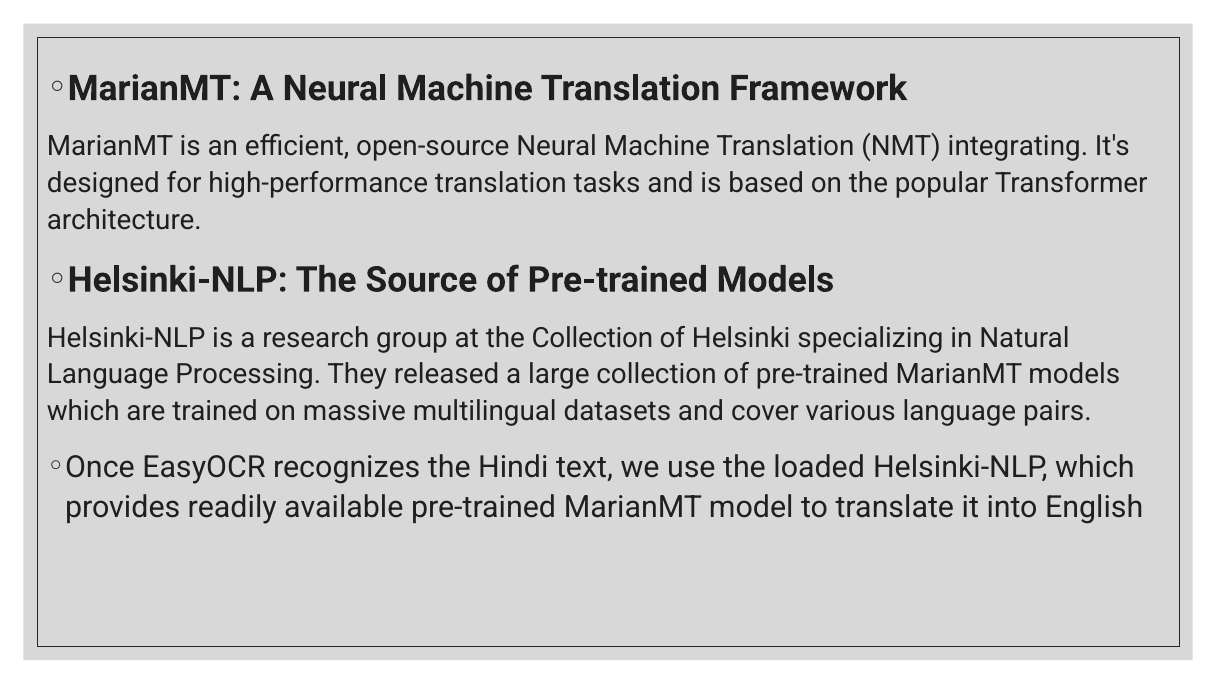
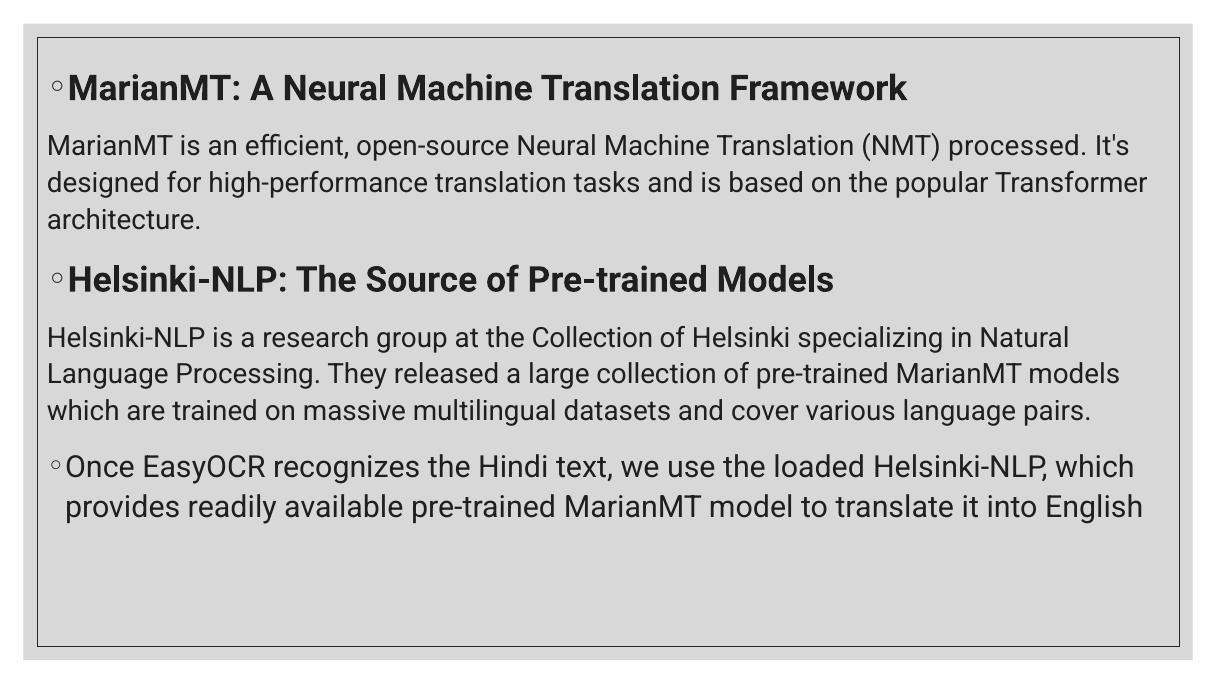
integrating: integrating -> processed (1018, 146)
